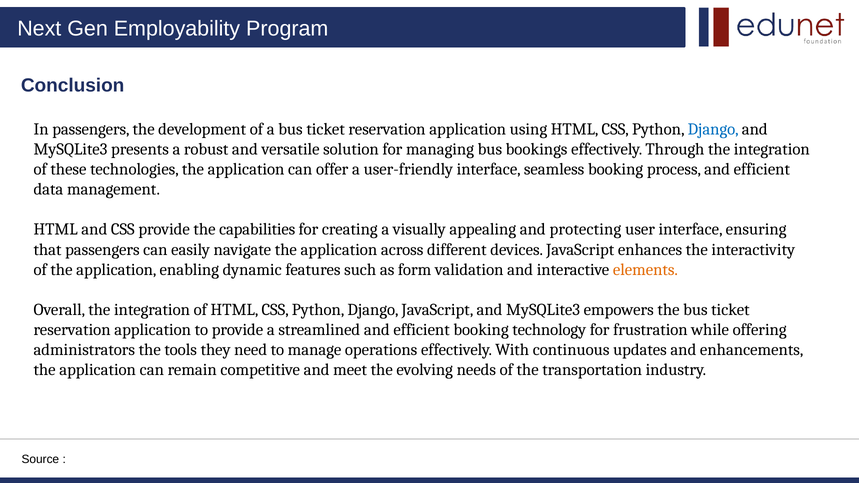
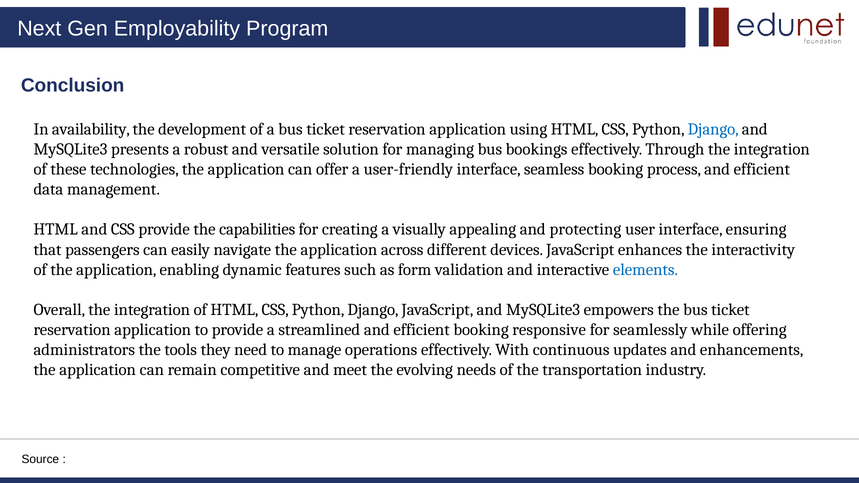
In passengers: passengers -> availability (91, 129)
elements colour: orange -> blue (645, 270)
technology: technology -> responsive (549, 330)
frustration: frustration -> seamlessly (650, 330)
